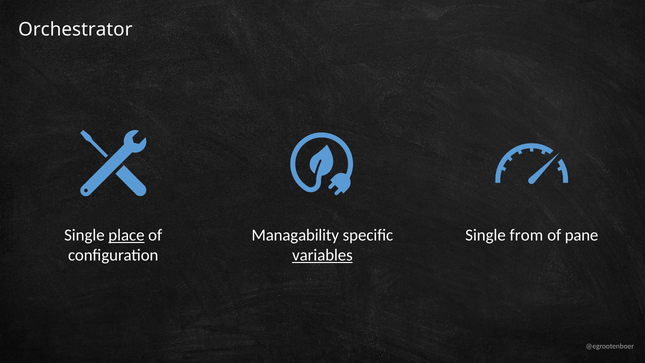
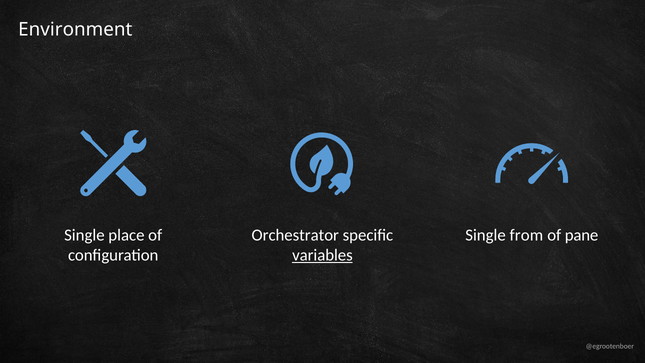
Orchestrator: Orchestrator -> Environment (75, 30)
place underline: present -> none (126, 235)
Managability: Managability -> Orchestrator (295, 235)
